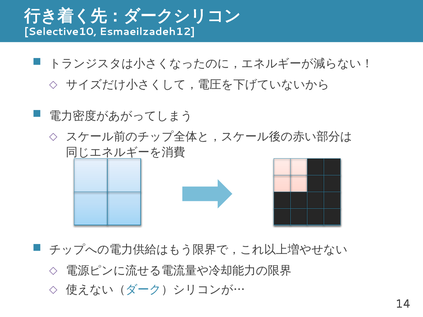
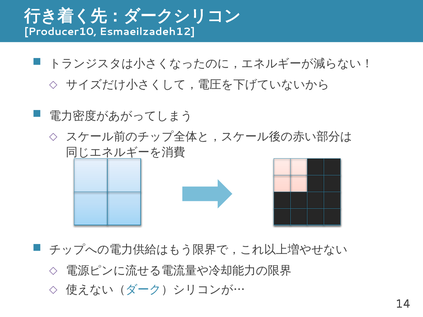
Selective10: Selective10 -> Producer10 (60, 32)
